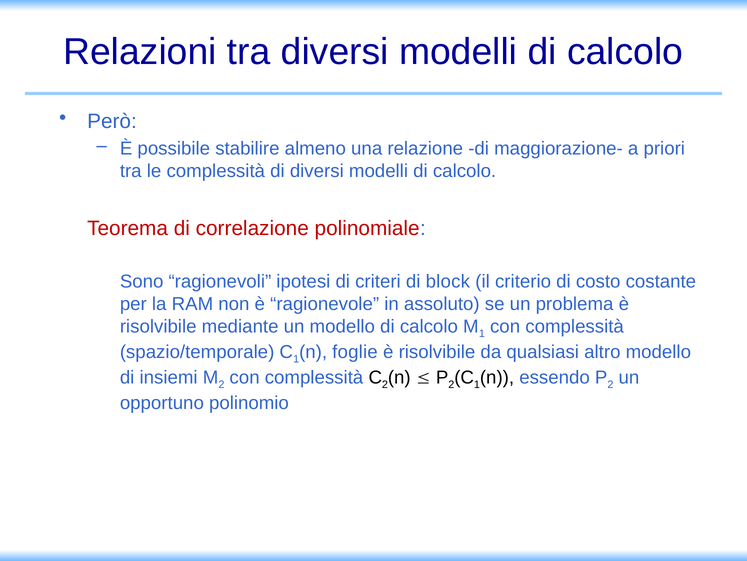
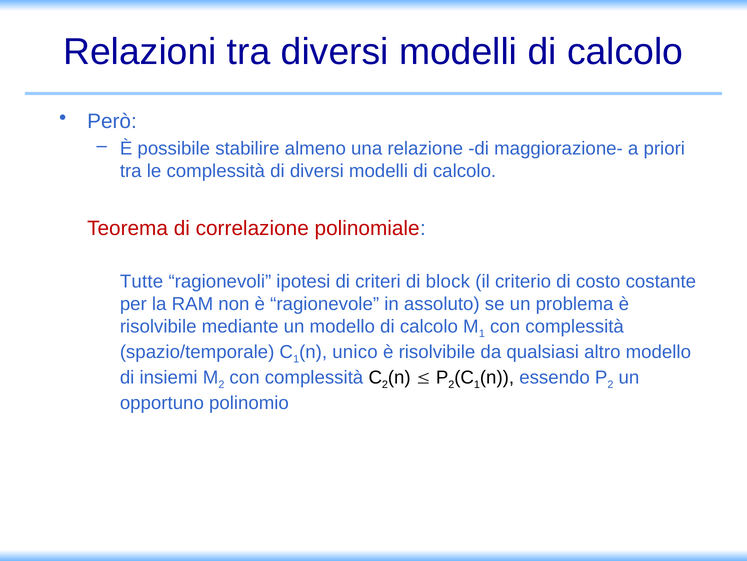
Sono: Sono -> Tutte (142, 281)
foglie: foglie -> unico (355, 352)
